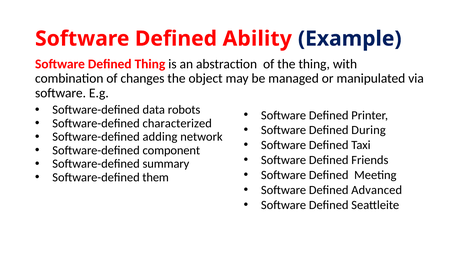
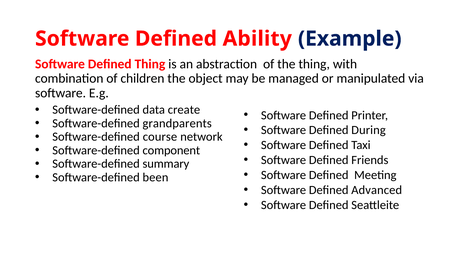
changes: changes -> children (142, 78)
robots: robots -> create (184, 110)
characterized: characterized -> grandparents (177, 123)
adding: adding -> course (160, 137)
them: them -> been (155, 177)
